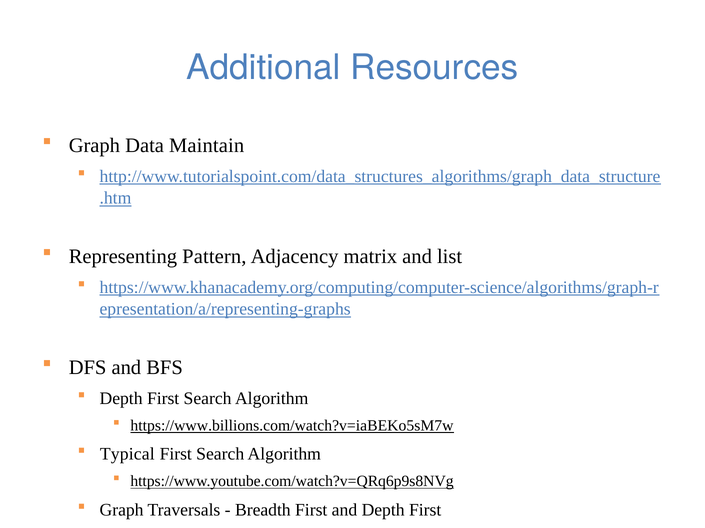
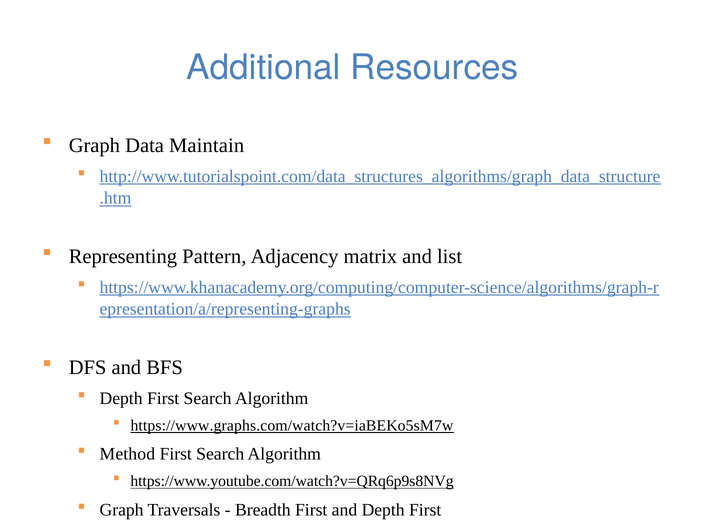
https://www.billions.com/watch?v=iaBEKo5sM7w: https://www.billions.com/watch?v=iaBEKo5sM7w -> https://www.graphs.com/watch?v=iaBEKo5sM7w (292, 426)
Typical: Typical -> Method (127, 455)
